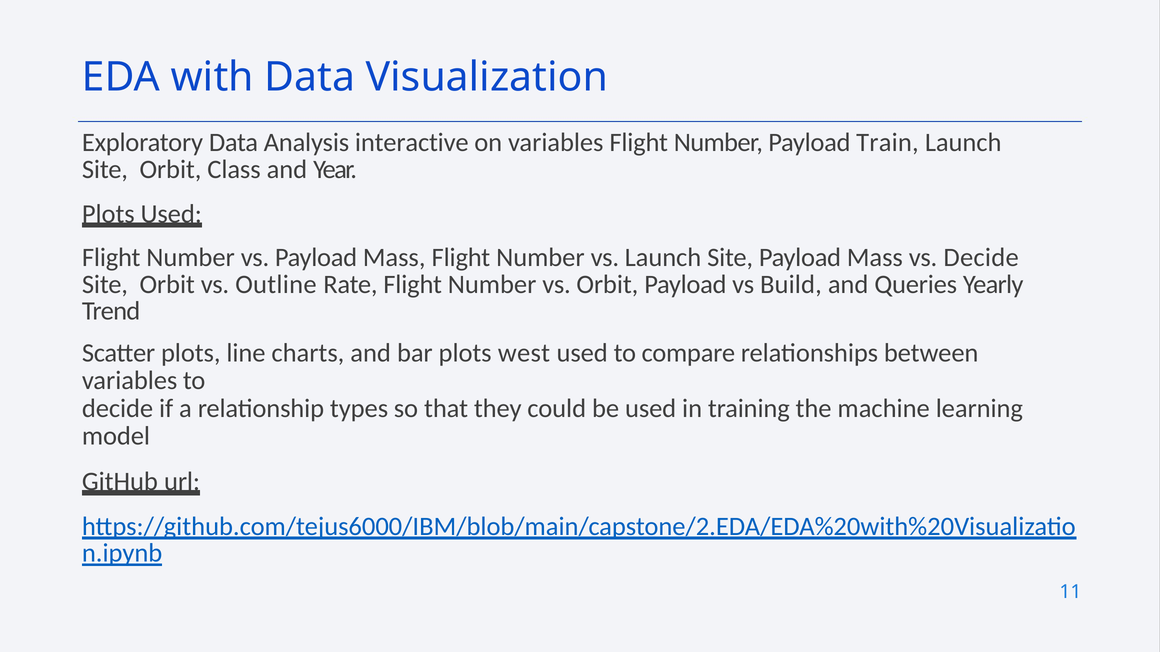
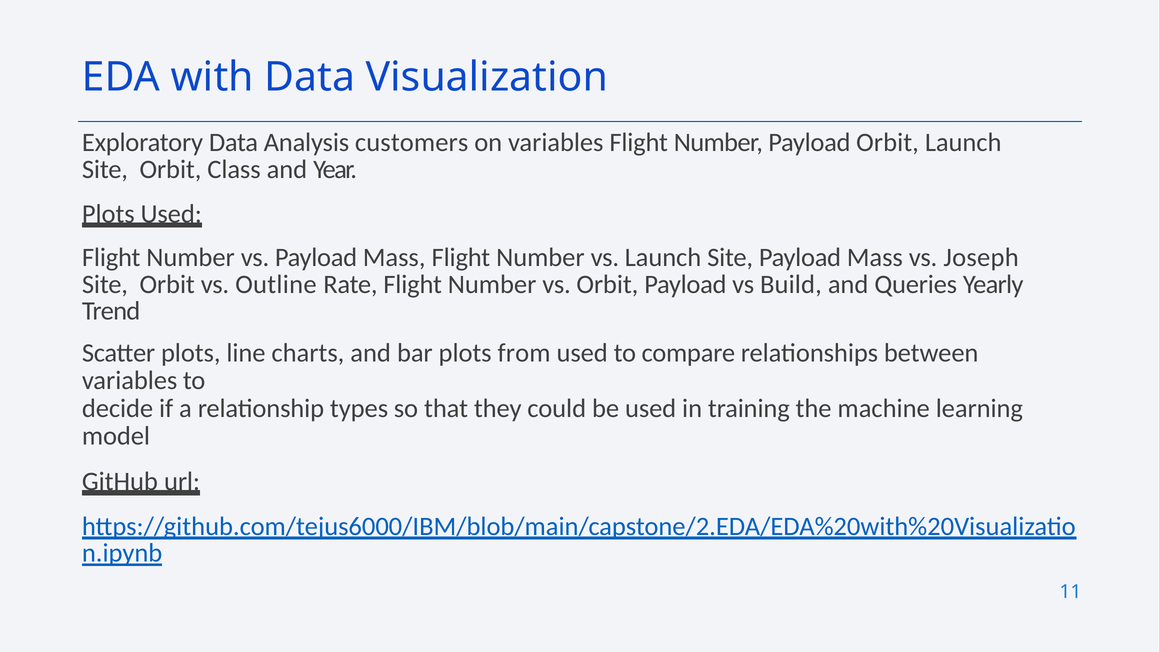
interactive: interactive -> customers (412, 143)
Payload Train: Train -> Orbit (888, 143)
vs Decide: Decide -> Joseph (981, 258)
west: west -> from (524, 353)
